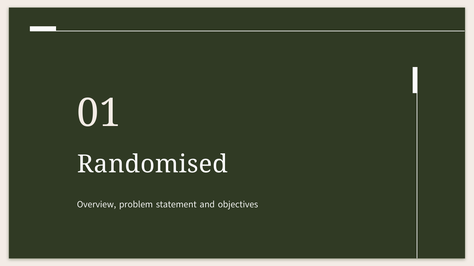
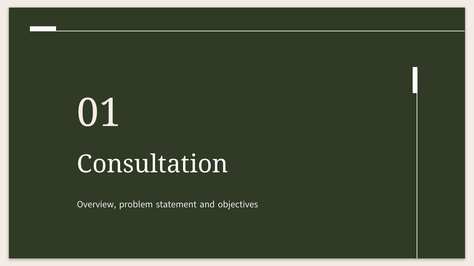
Randomised: Randomised -> Consultation (153, 165)
